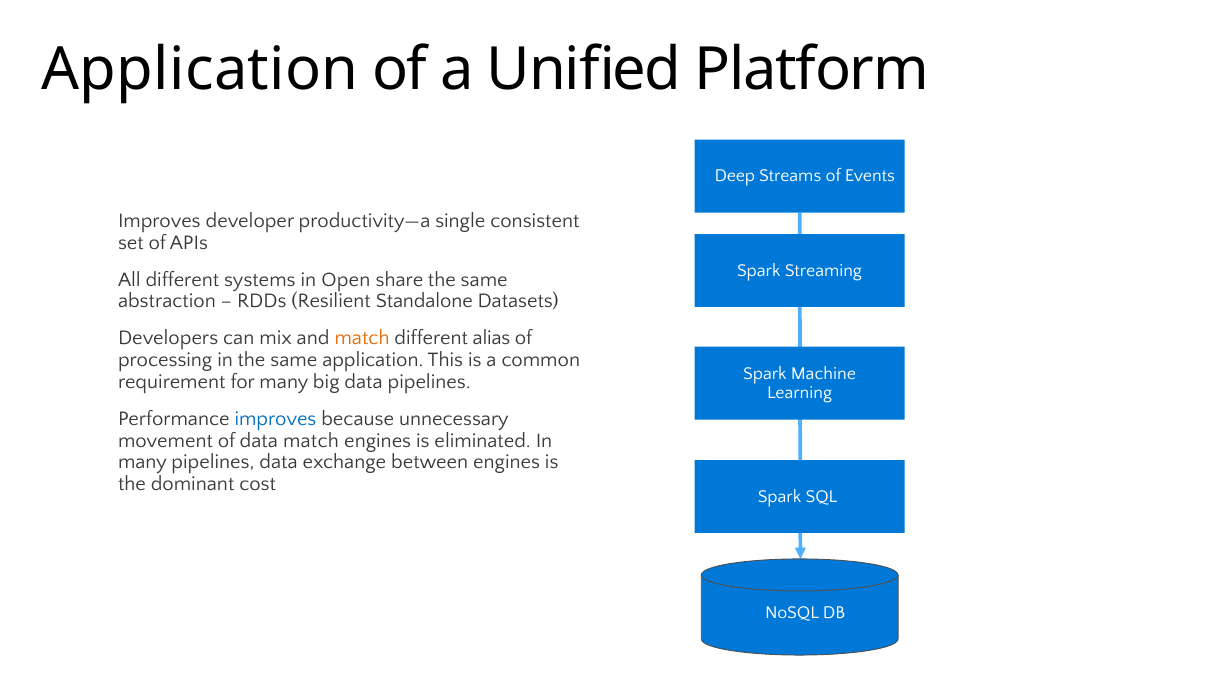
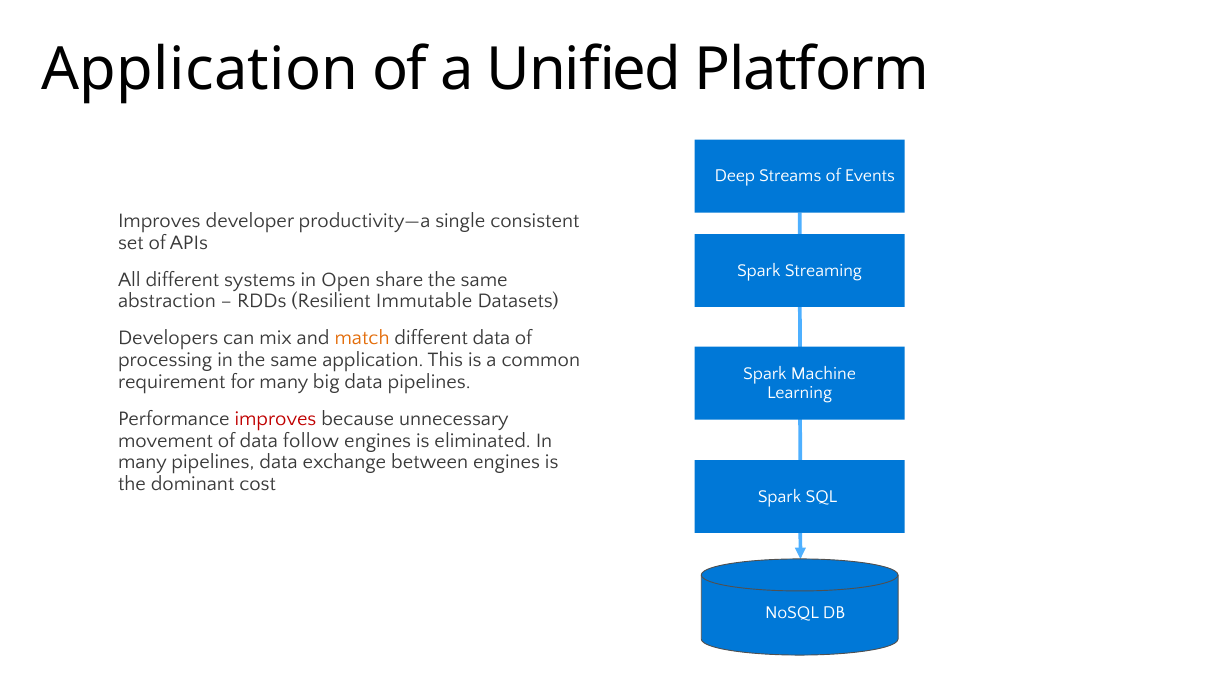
Standalone: Standalone -> Immutable (424, 301)
different alias: alias -> data (492, 338)
improves colour: blue -> red (275, 419)
data match: match -> follow (311, 441)
